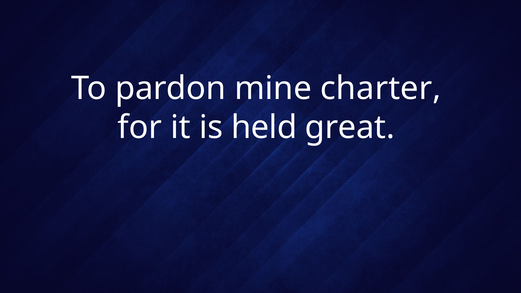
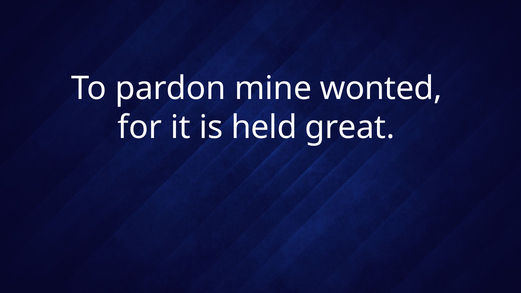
charter: charter -> wonted (381, 88)
